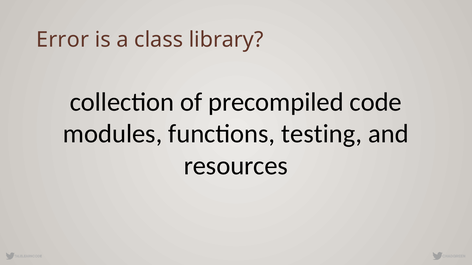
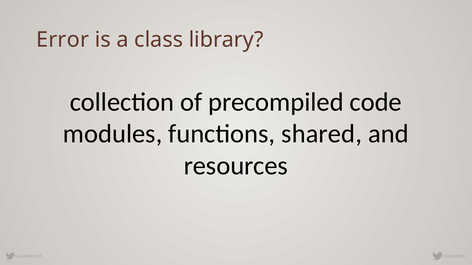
testing: testing -> shared (322, 134)
